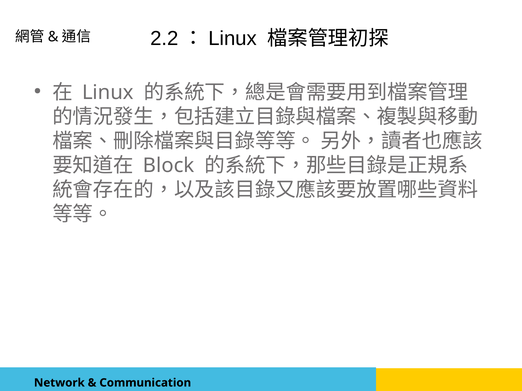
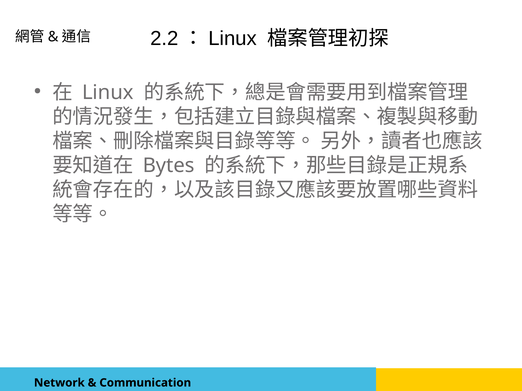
Block: Block -> Bytes (169, 166)
